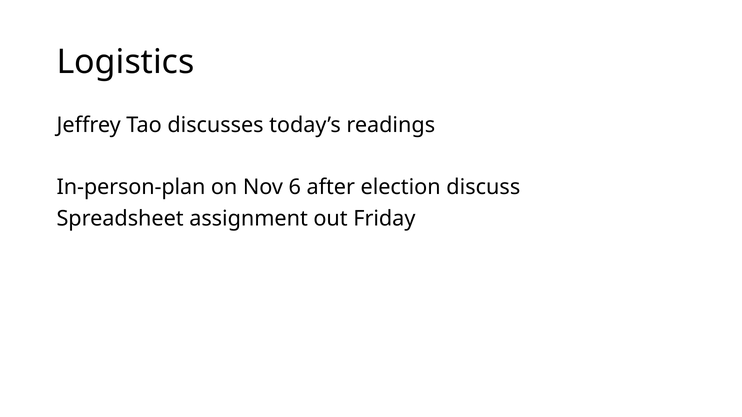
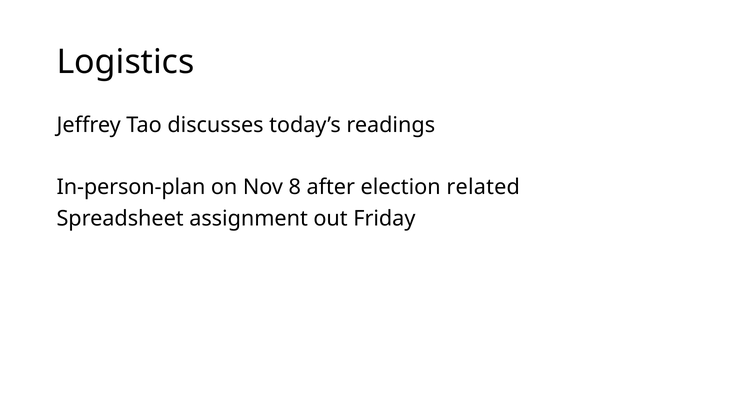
6: 6 -> 8 (295, 188)
discuss: discuss -> related (483, 188)
